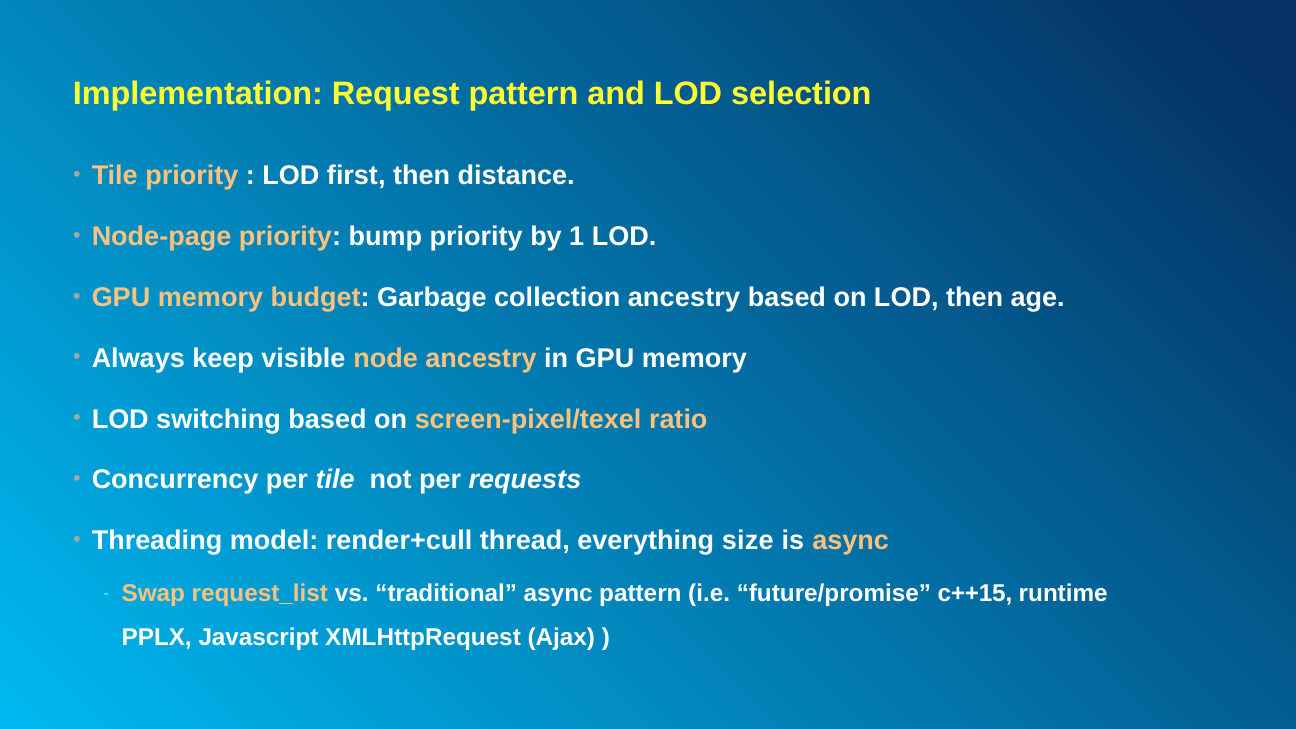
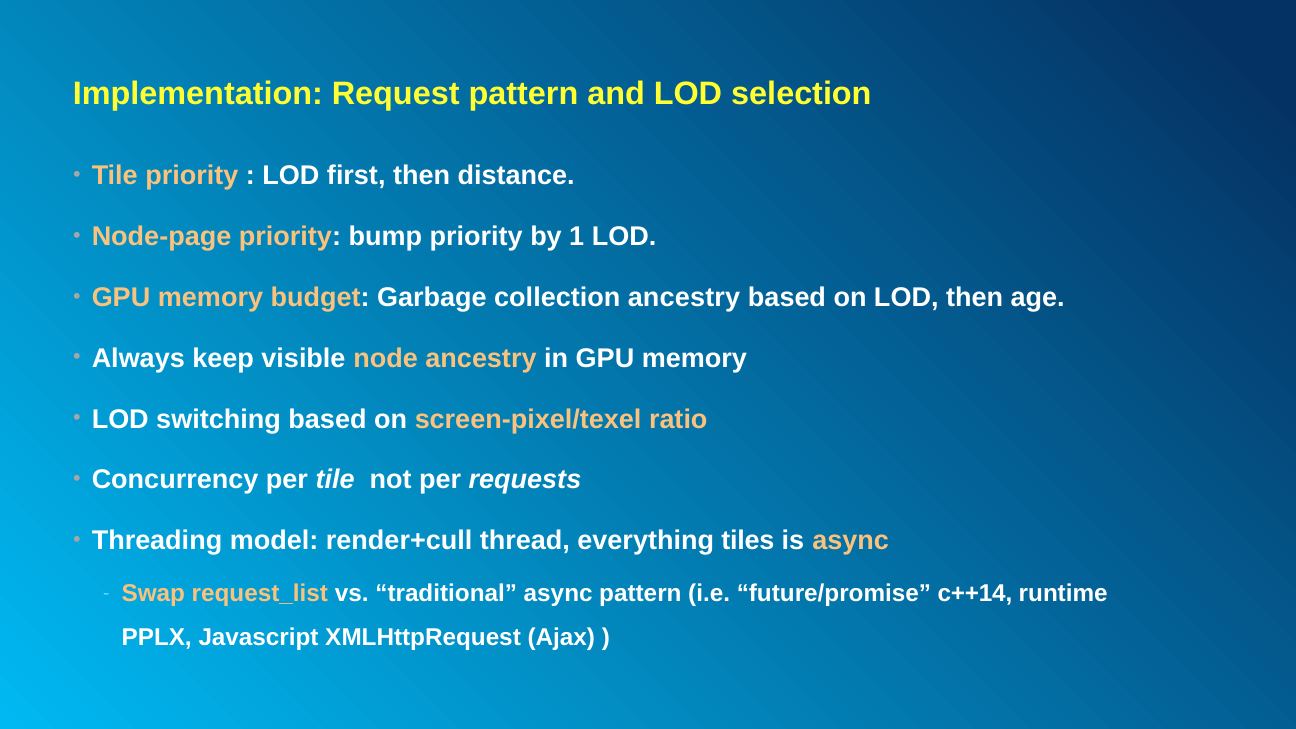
size: size -> tiles (748, 541)
c++15: c++15 -> c++14 (975, 594)
